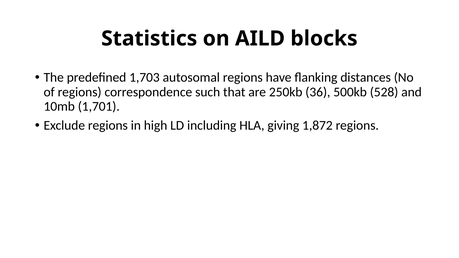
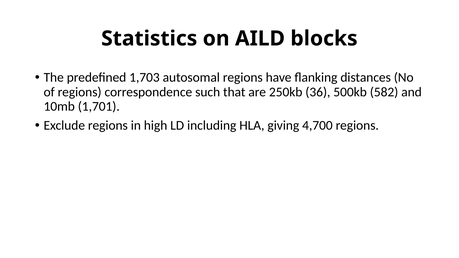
528: 528 -> 582 (384, 92)
1,872: 1,872 -> 4,700 (317, 126)
